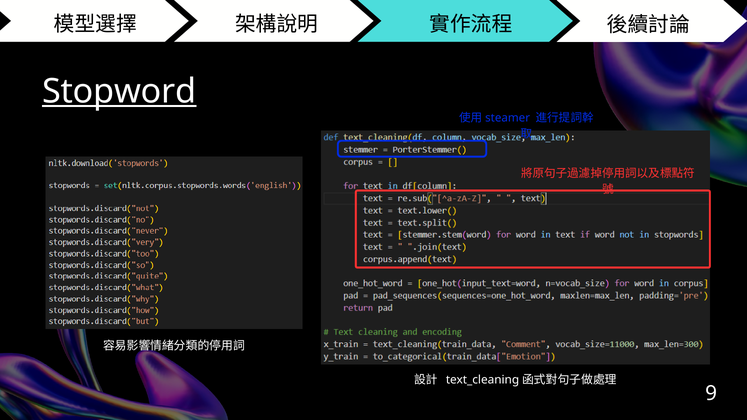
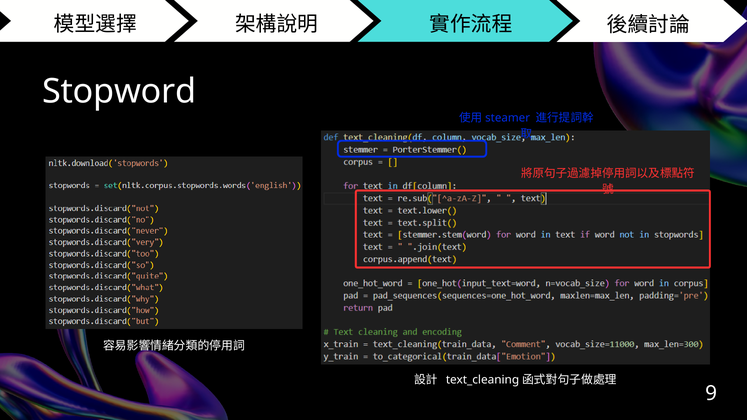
Stopword underline: present -> none (119, 91)
